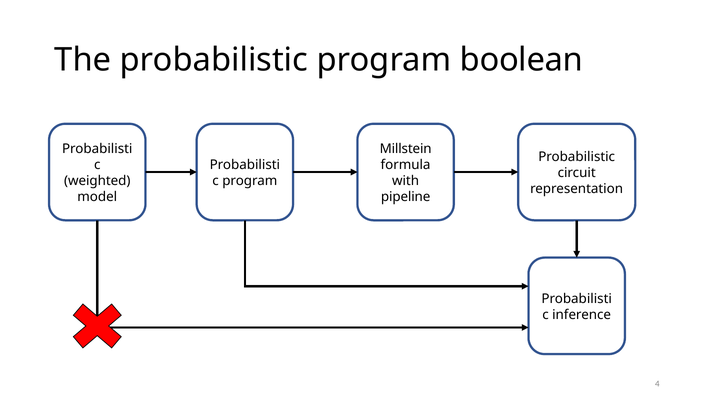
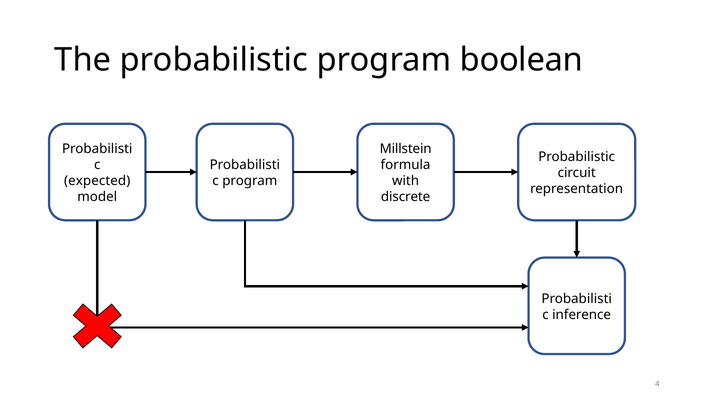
weighted: weighted -> expected (97, 181)
pipeline: pipeline -> discrete (406, 197)
